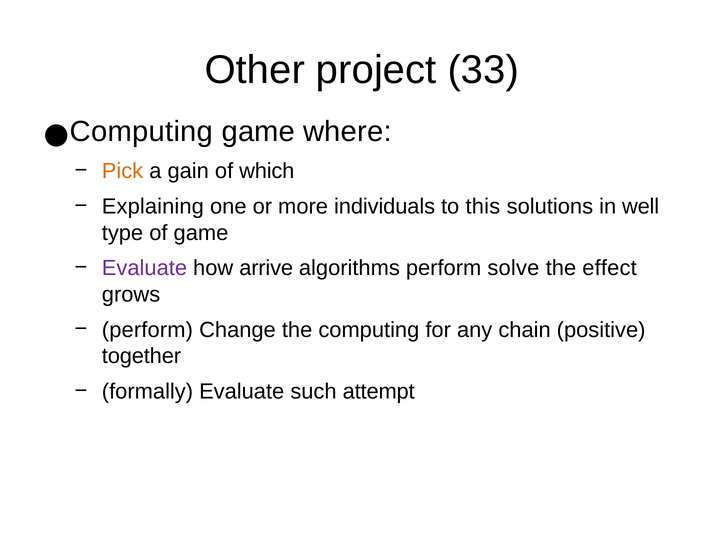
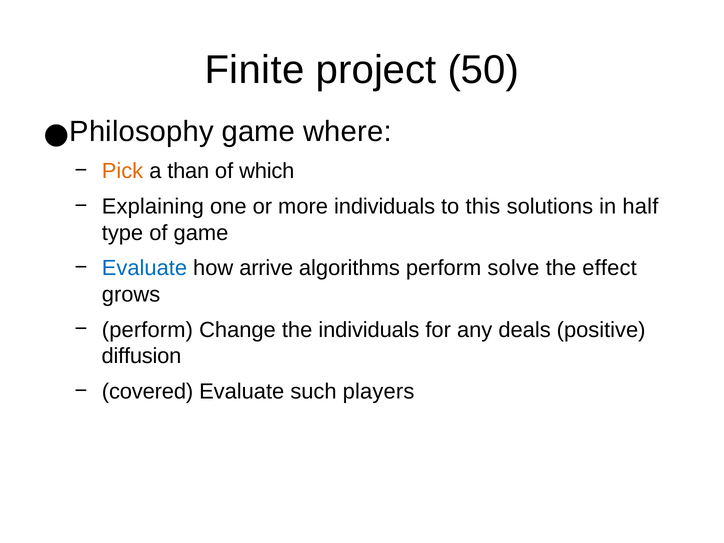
Other: Other -> Finite (255, 70)
33: 33 -> 50 (483, 70)
Computing: Computing -> Philosophy (142, 132)
gain: gain -> than (188, 171)
well: well -> half (640, 206)
Evaluate colour: purple -> blue (144, 268)
the computing: computing -> individuals (369, 330)
chain: chain -> deals (525, 330)
together: together -> diffusion (141, 356)
formally: formally -> covered (148, 391)
attempt: attempt -> players (379, 391)
